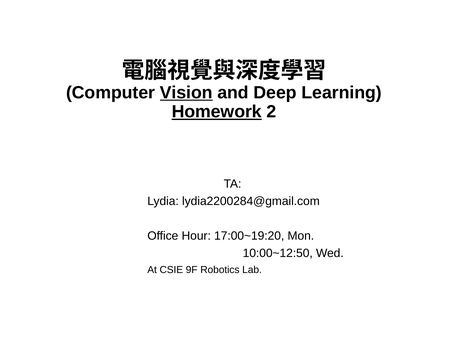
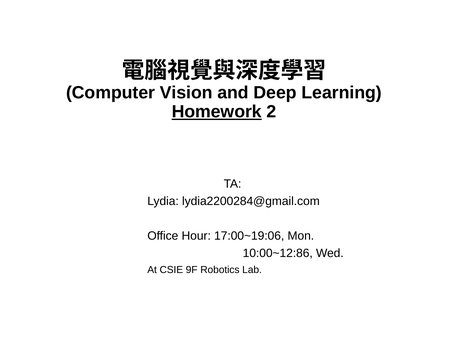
Vision underline: present -> none (186, 92)
17:00~19:20: 17:00~19:20 -> 17:00~19:06 (249, 236)
10:00~12:50: 10:00~12:50 -> 10:00~12:86 (278, 253)
